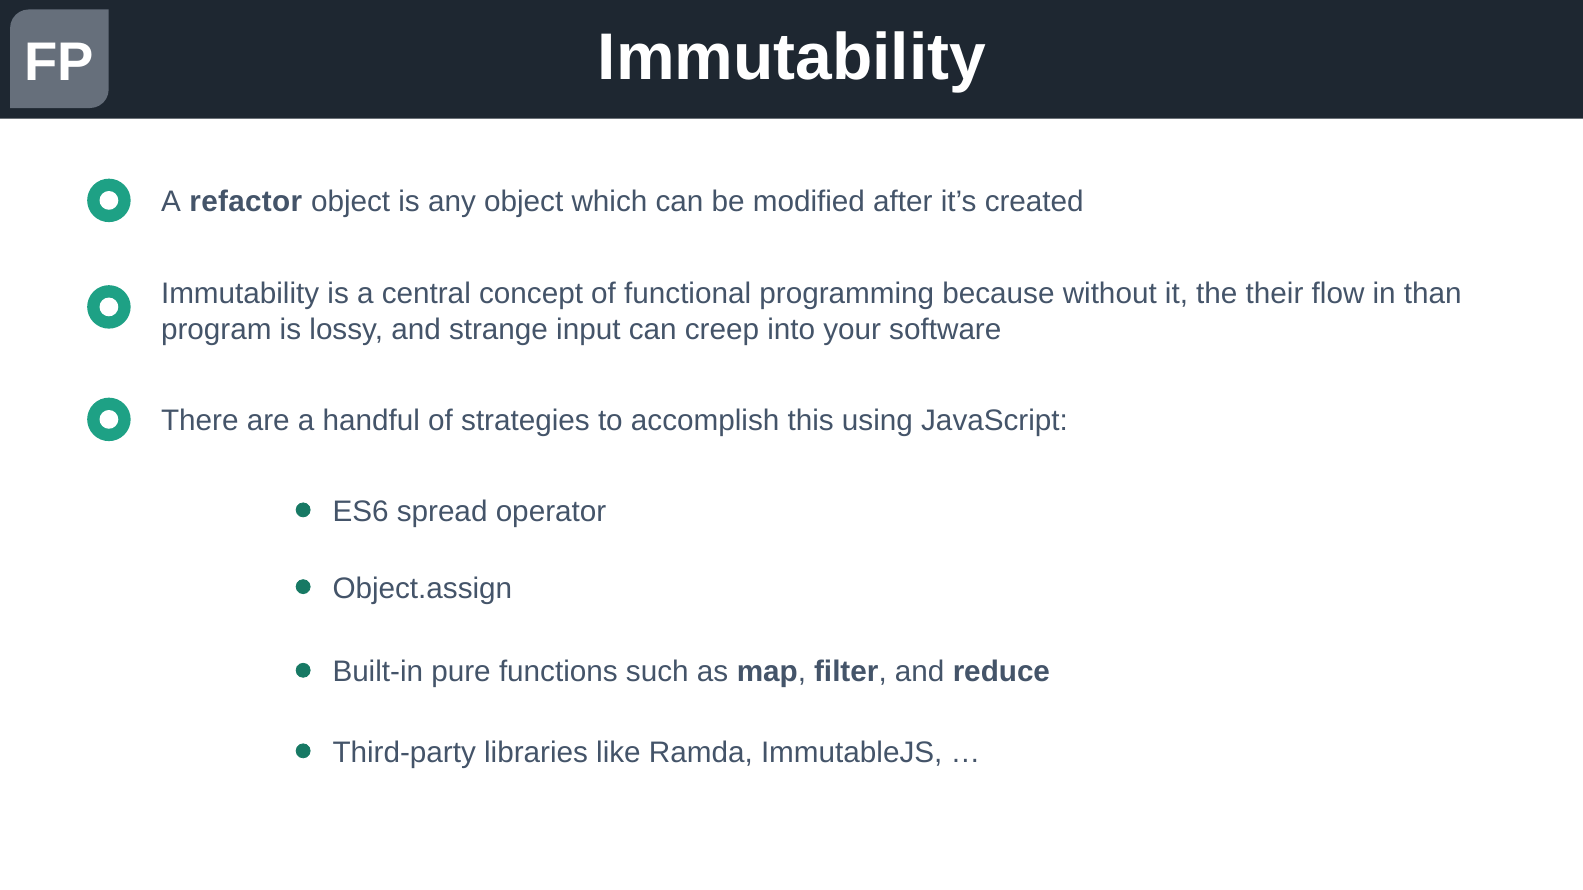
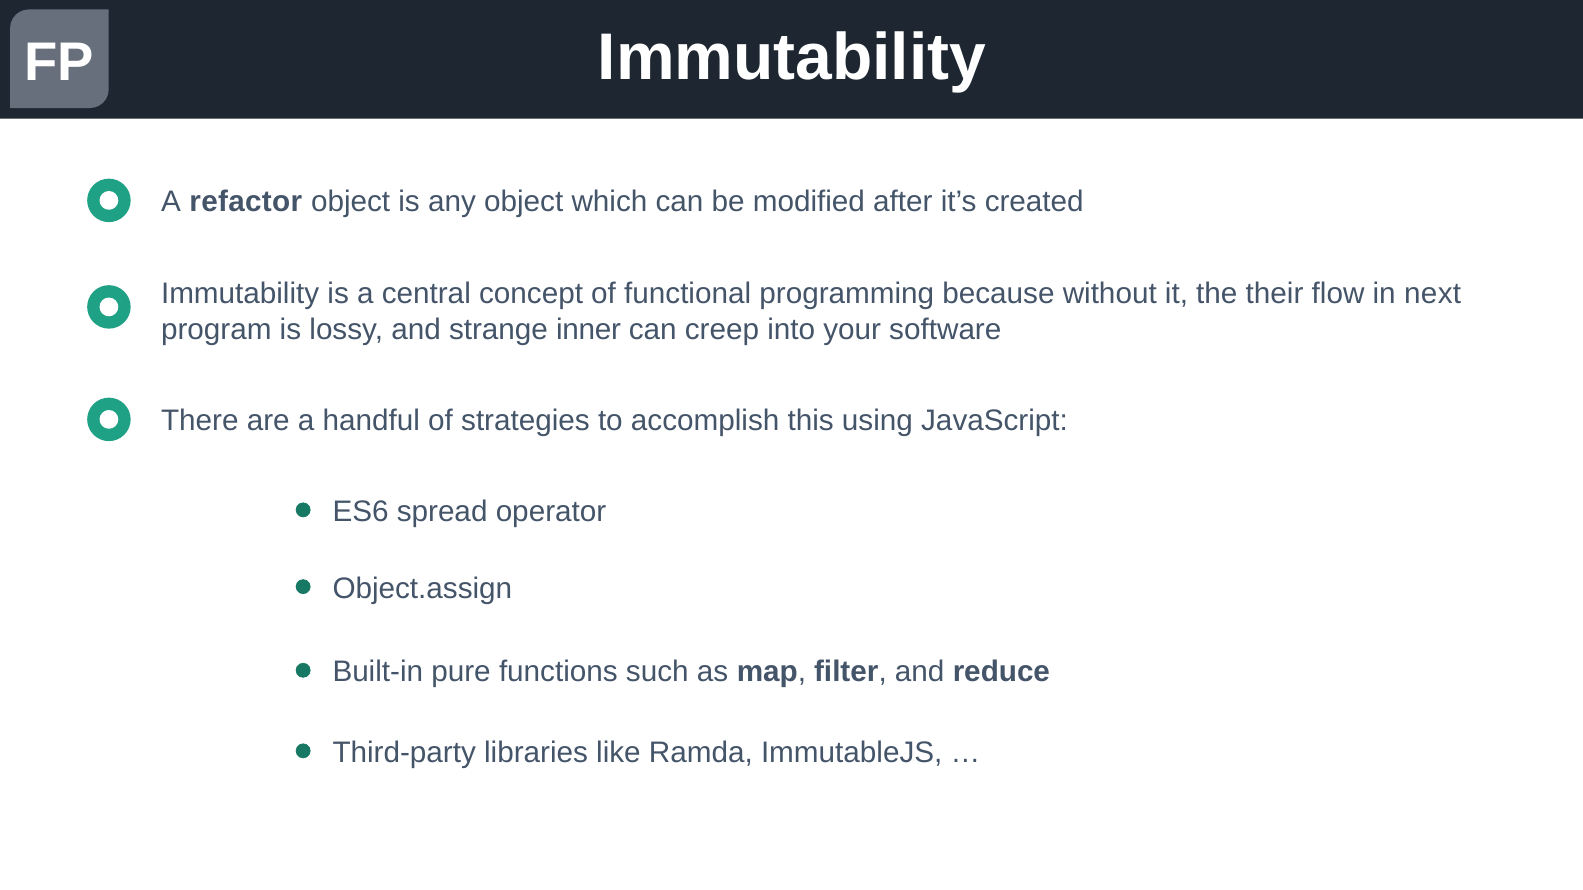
than: than -> next (1433, 294)
input: input -> inner (589, 330)
